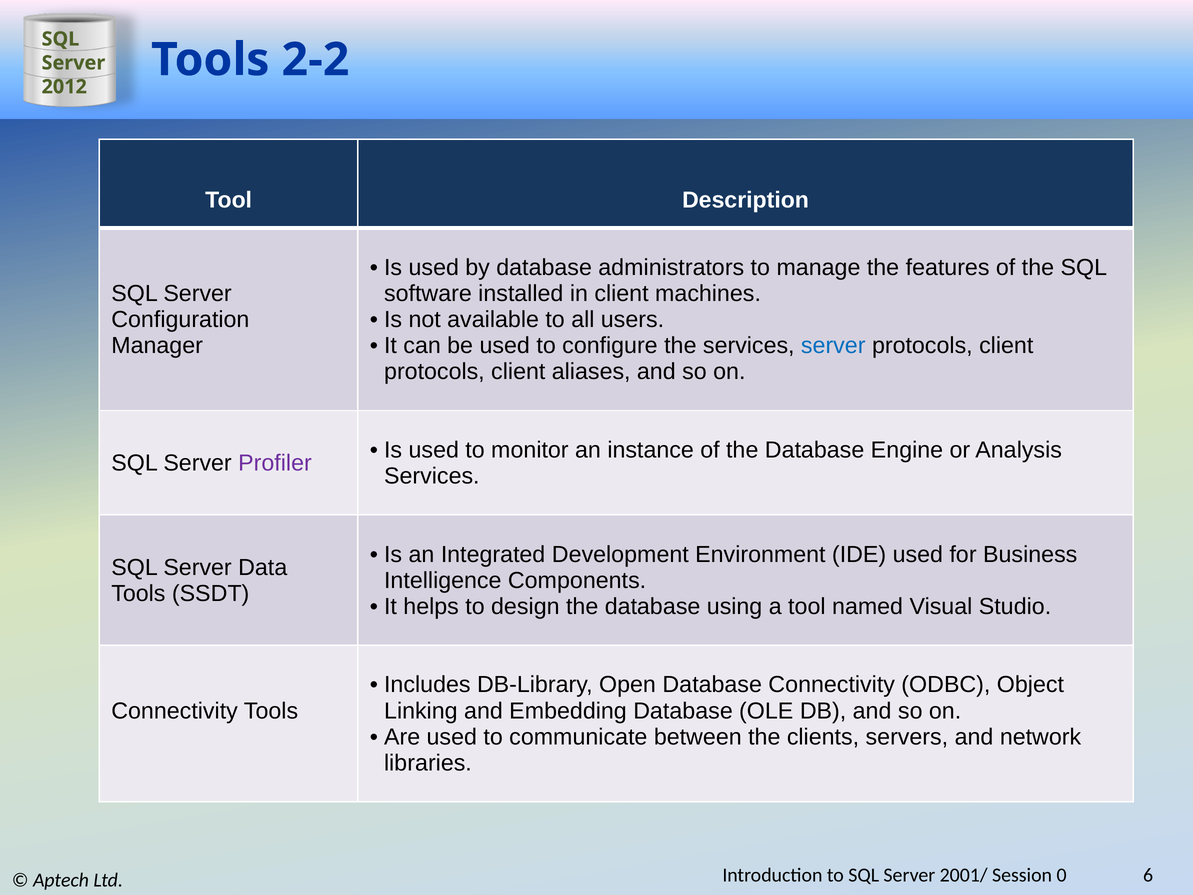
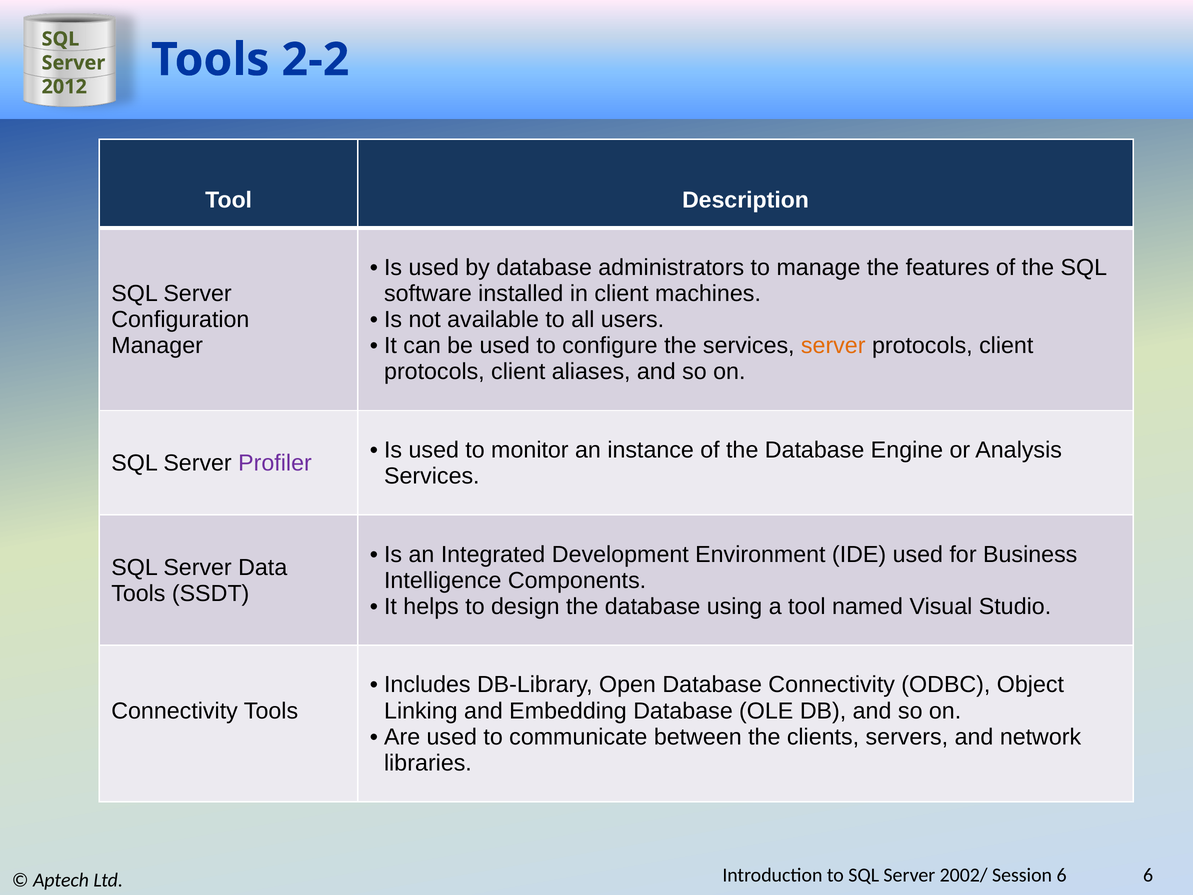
server colour: blue -> orange (833, 346)
2001/: 2001/ -> 2002/ (964, 875)
Session 0: 0 -> 6 (1062, 875)
